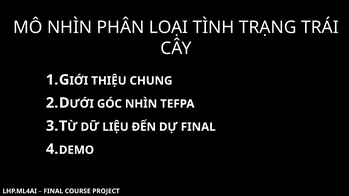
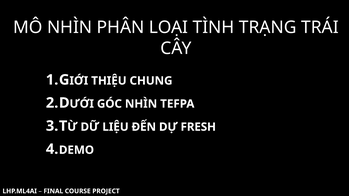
DỰ FINAL: FINAL -> FRESH (198, 127)
